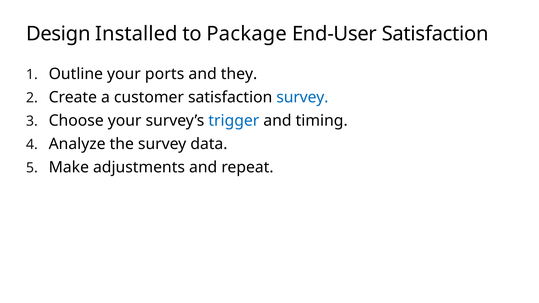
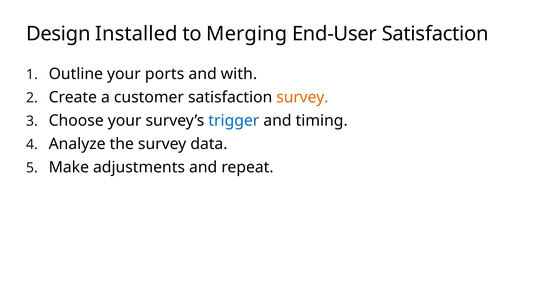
Package: Package -> Merging (247, 34)
they: they -> with (239, 74)
survey colour: blue -> orange (302, 97)
